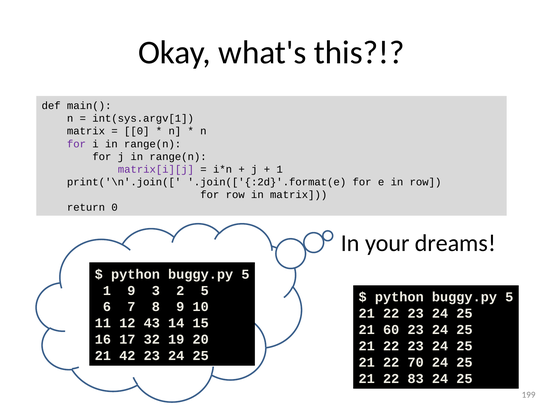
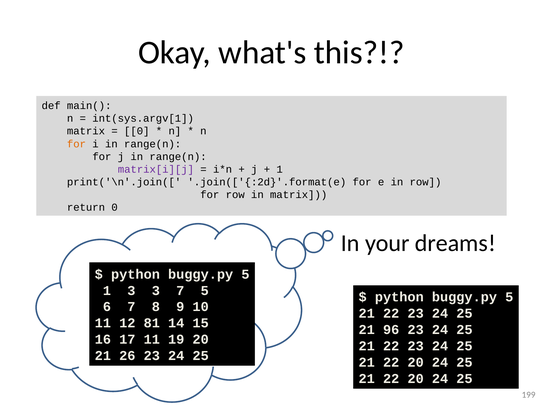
for colour: purple -> orange (76, 144)
1 9: 9 -> 3 (131, 290)
3 2: 2 -> 7 (180, 290)
43: 43 -> 81 (152, 323)
60: 60 -> 96 (391, 329)
17 32: 32 -> 11 (152, 339)
42: 42 -> 26 (127, 355)
70: 70 -> 20 (416, 362)
83: 83 -> 20 (416, 378)
